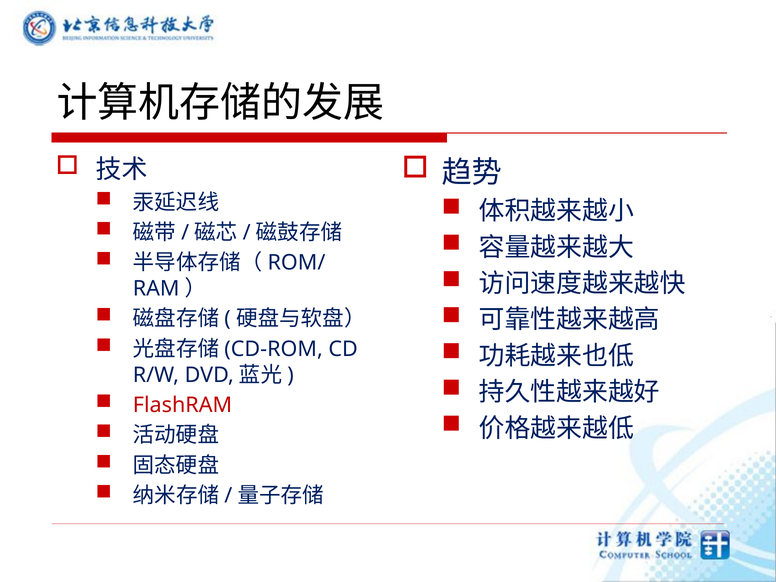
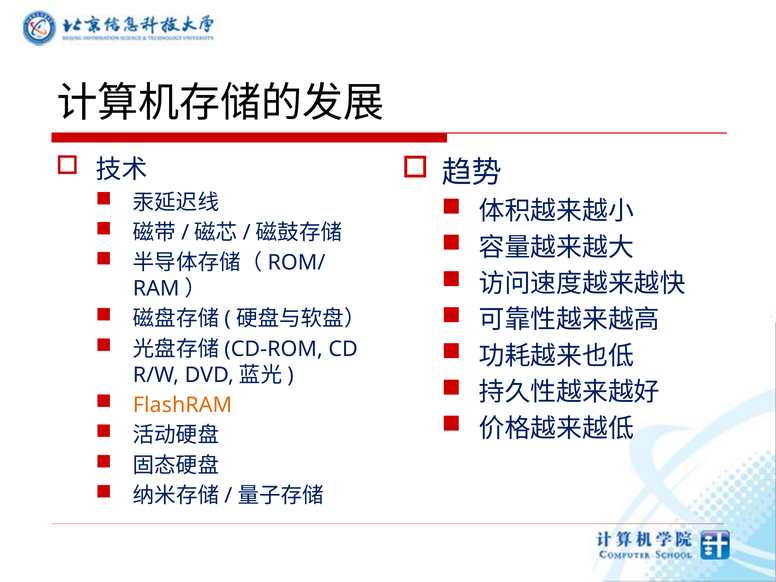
FlashRAM colour: red -> orange (182, 405)
